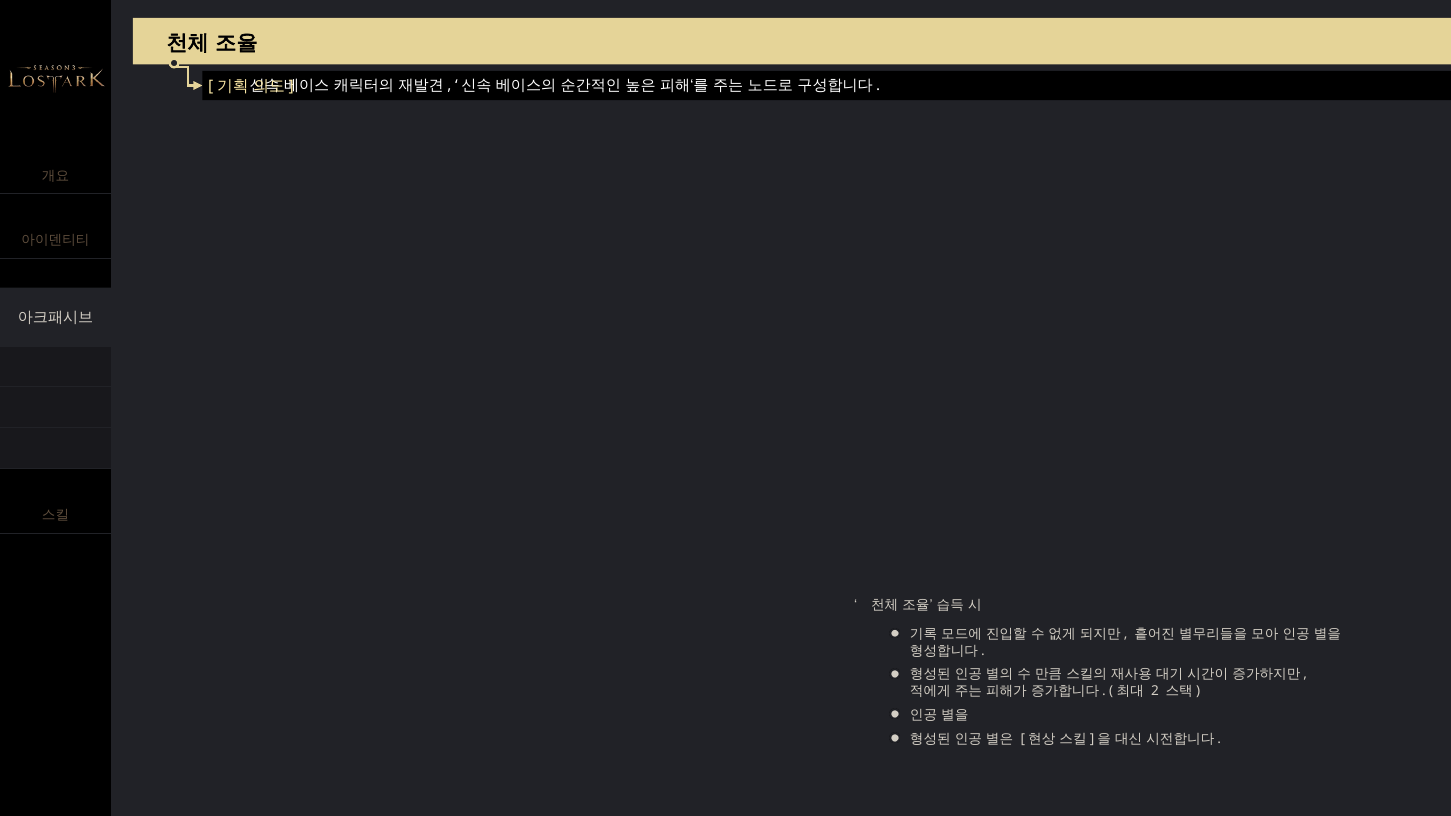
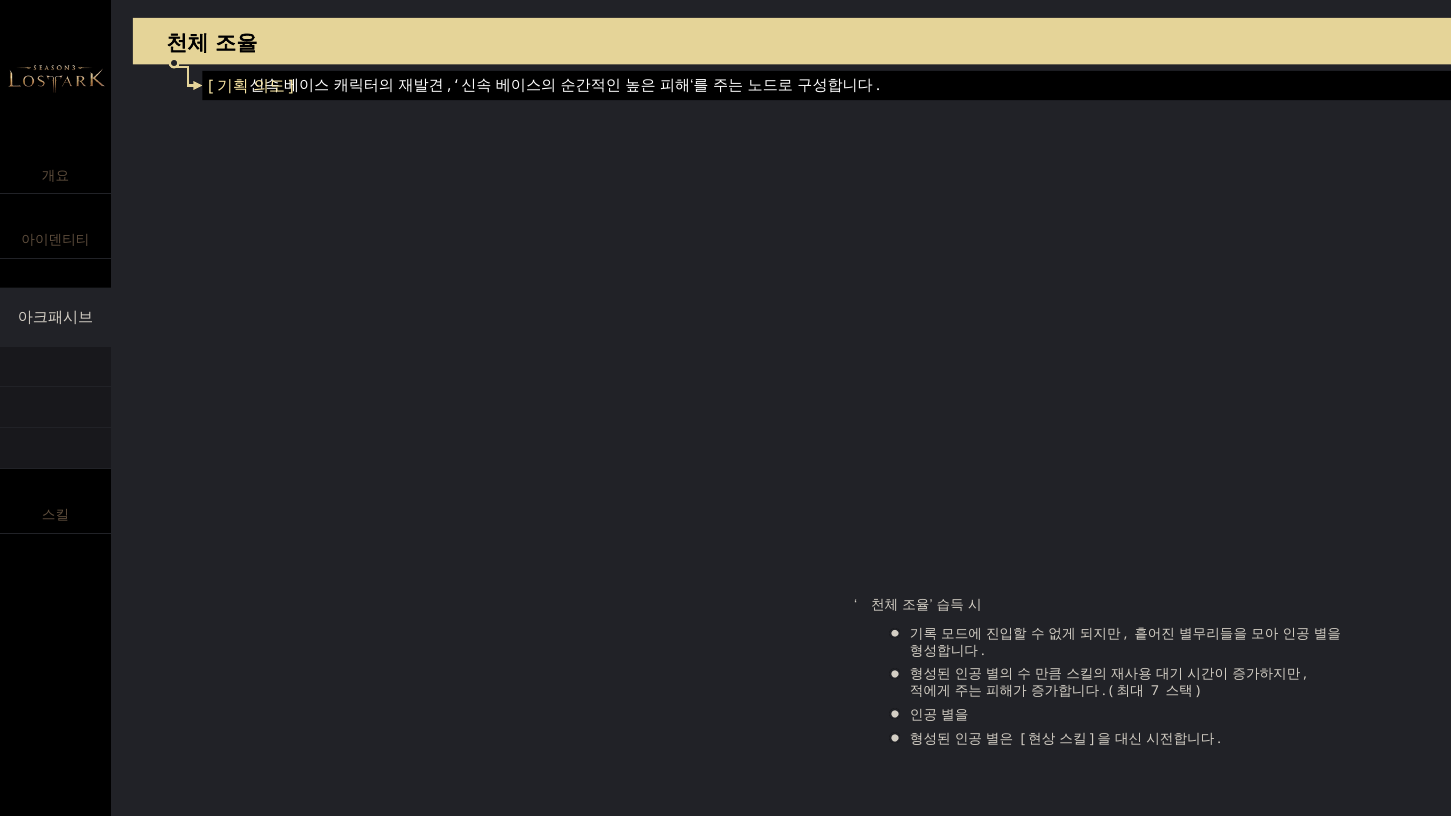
2: 2 -> 7 (1155, 691)
